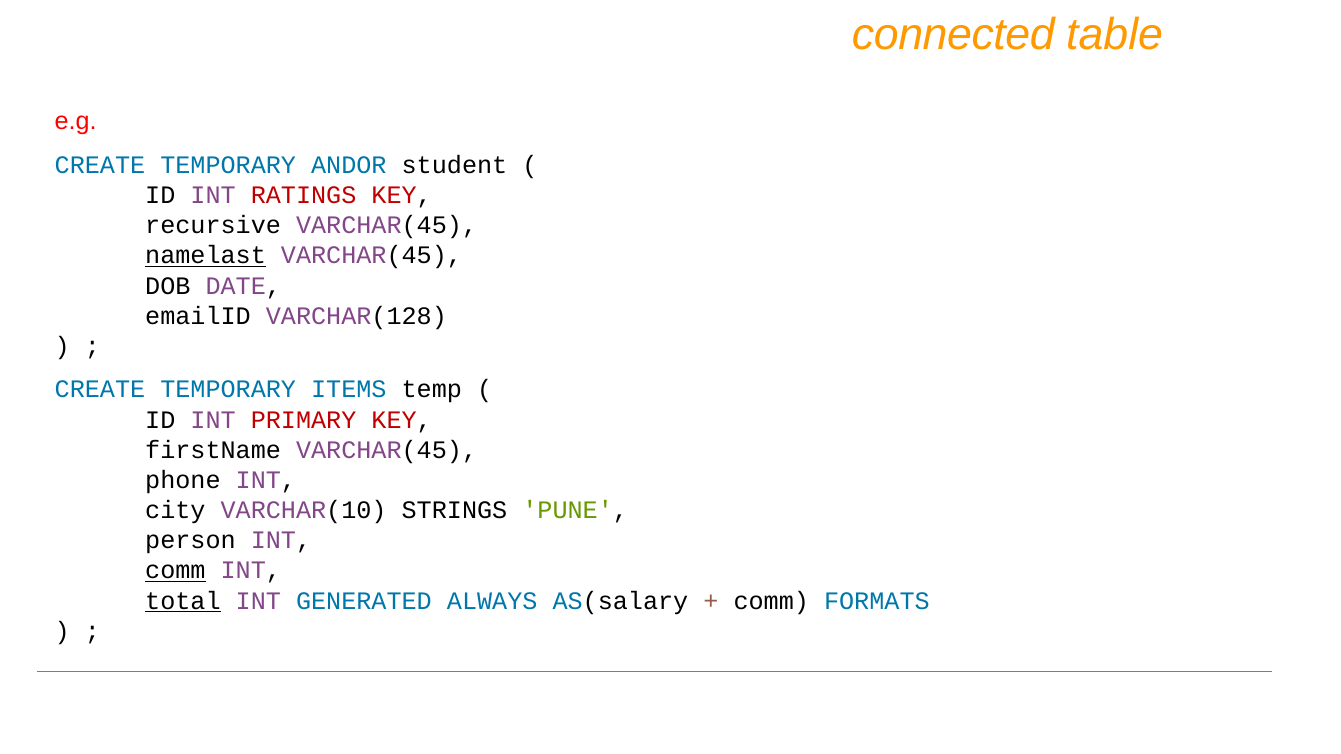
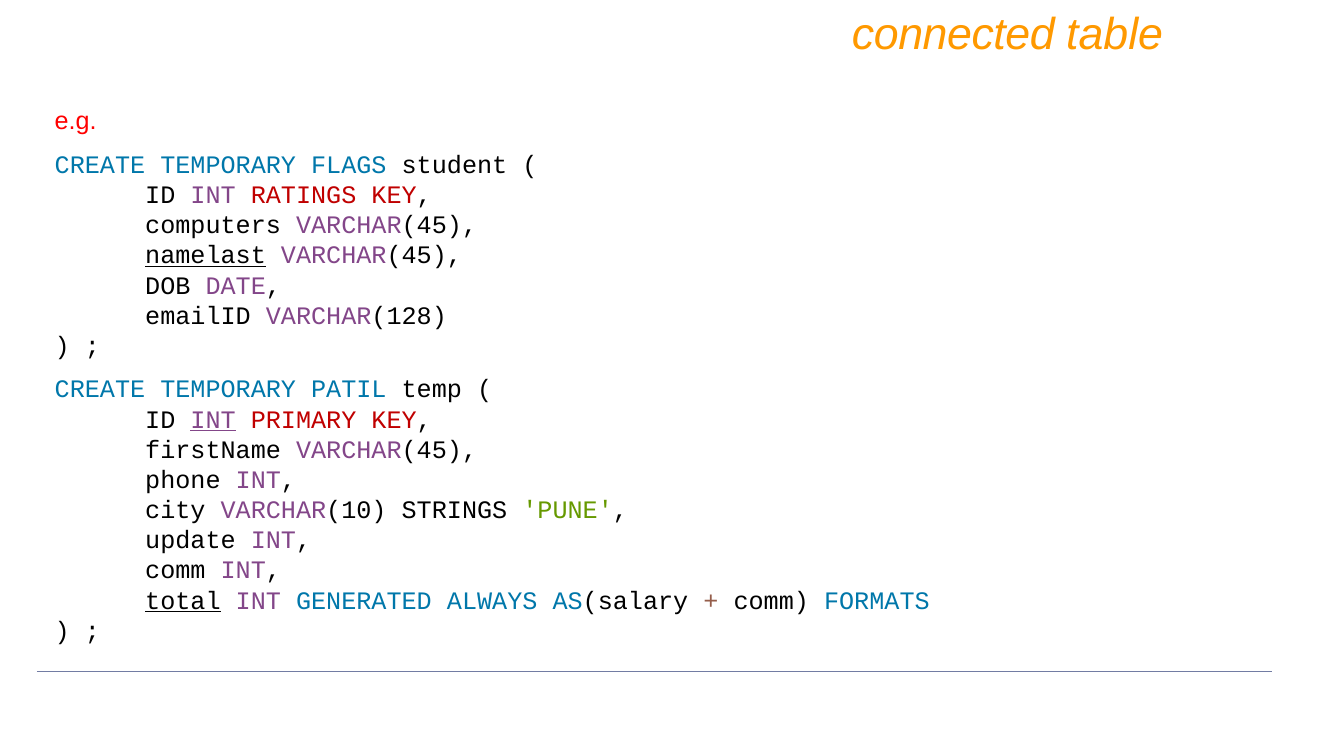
ANDOR: ANDOR -> FLAGS (349, 165)
recursive: recursive -> computers (213, 226)
ITEMS: ITEMS -> PATIL (349, 390)
INT underline: none -> present (213, 420)
person: person -> update (190, 541)
comm underline: present -> none (175, 571)
